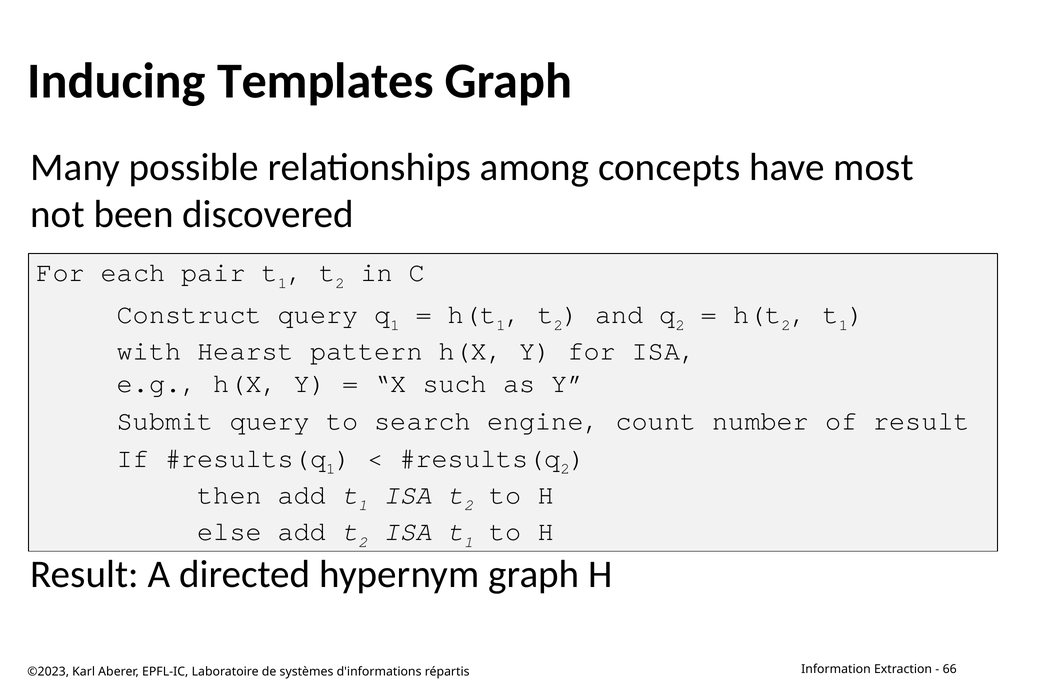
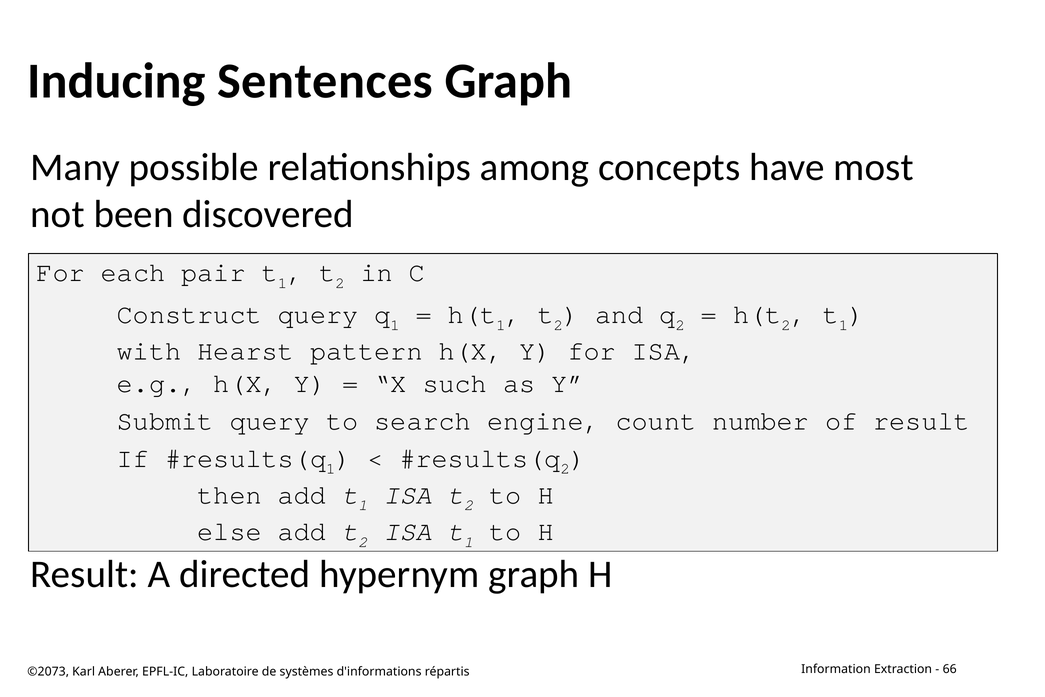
Templates: Templates -> Sentences (325, 81)
©2023: ©2023 -> ©2073 (48, 671)
